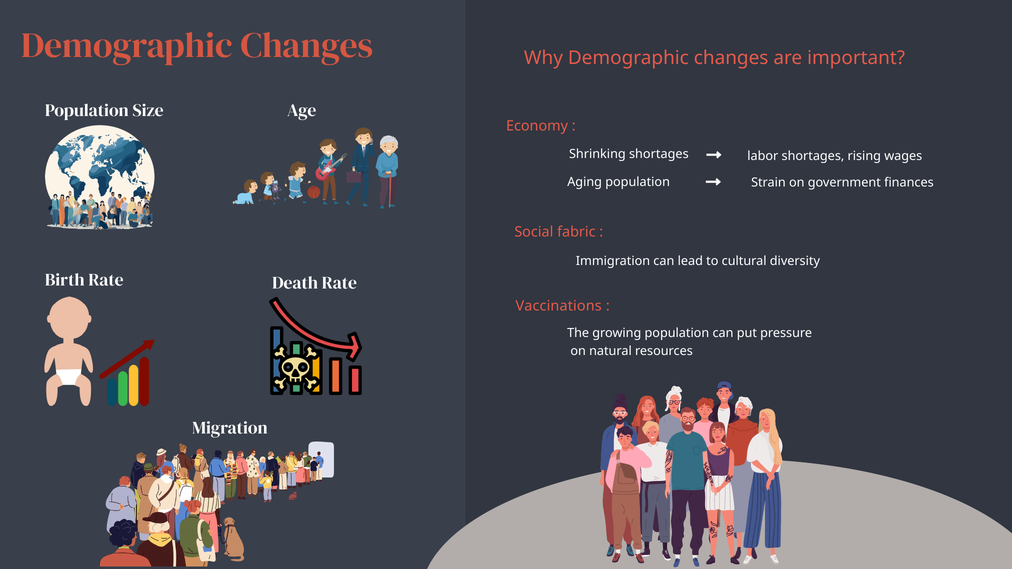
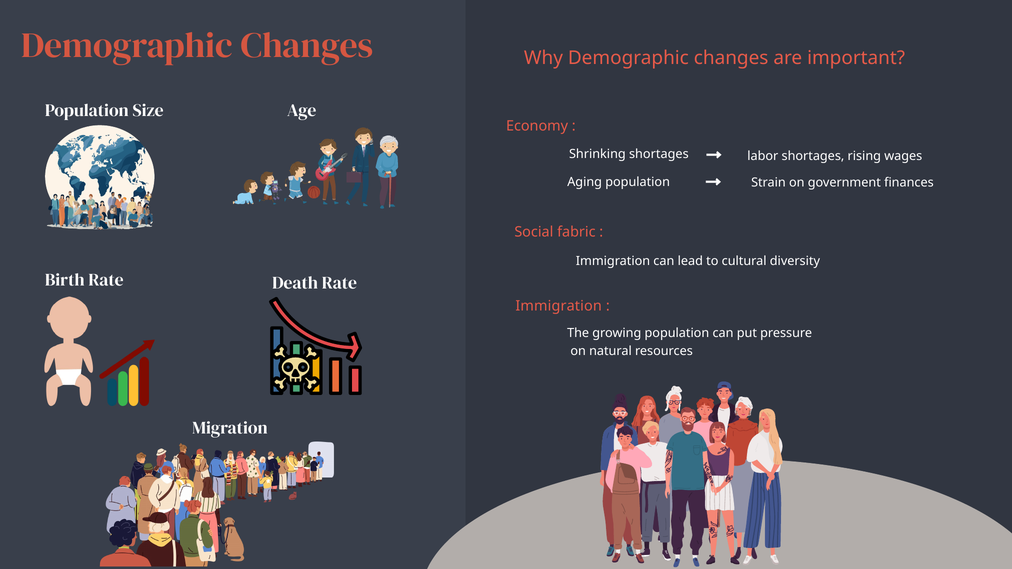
Vaccinations: Vaccinations -> Immigration (559, 306)
